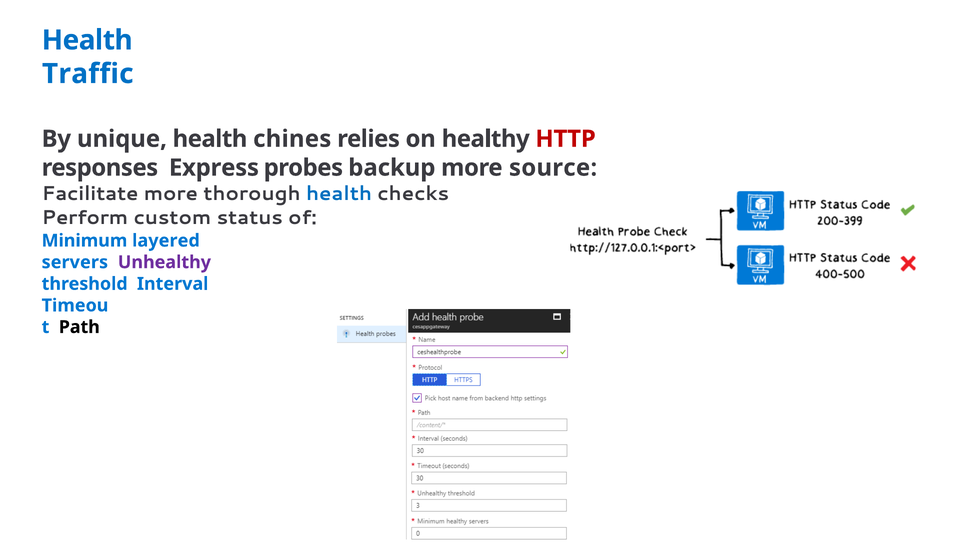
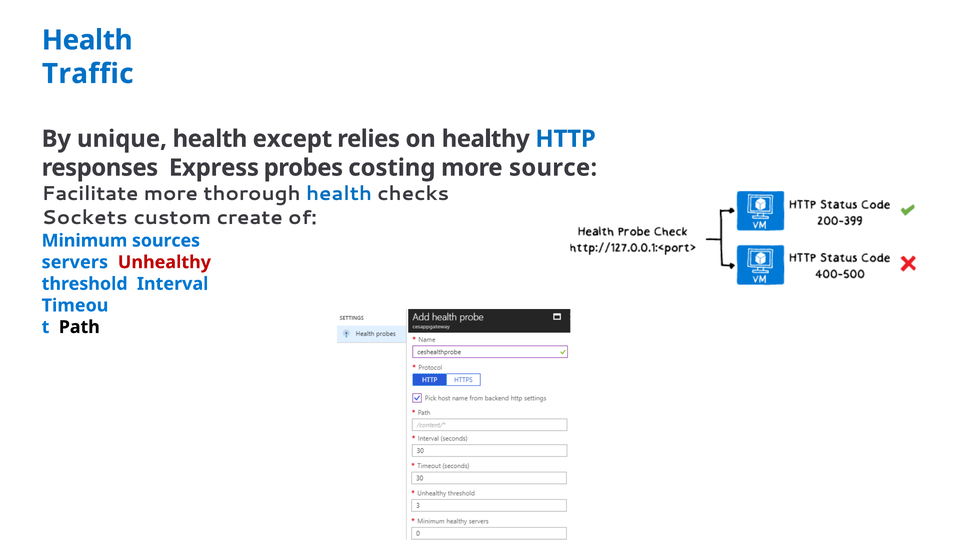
chines: chines -> except (292, 139)
HTTP colour: red -> blue (566, 139)
backup: backup -> costing (392, 168)
Perform: Perform -> Sockets (85, 218)
status: status -> create (250, 218)
layered: layered -> sources (166, 240)
Unhealthy colour: purple -> red (164, 262)
